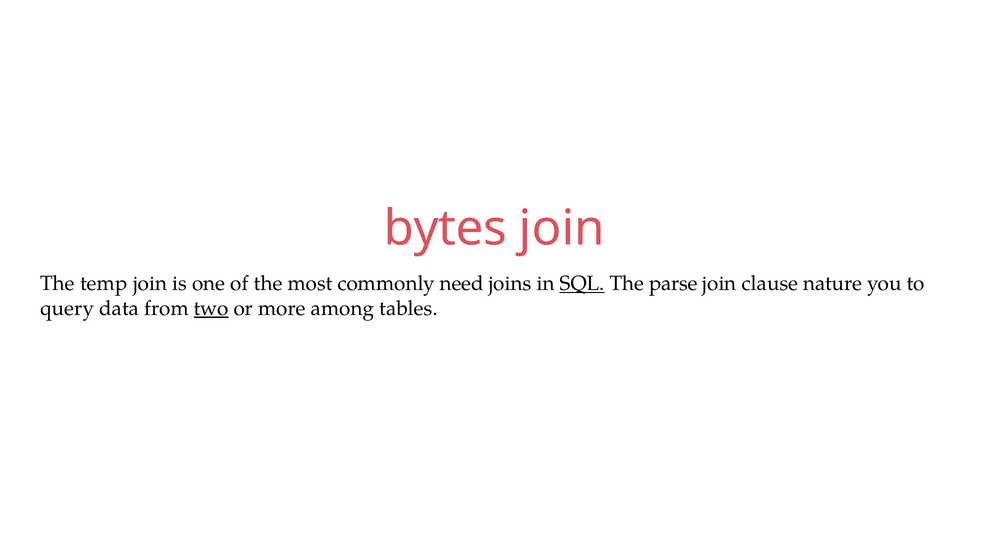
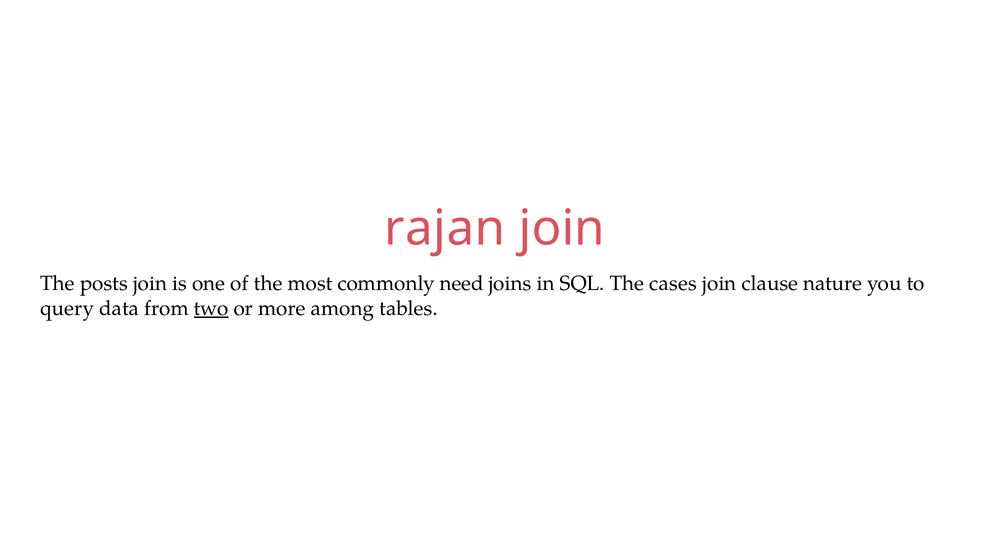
bytes: bytes -> rajan (445, 228)
temp: temp -> posts (104, 284)
SQL underline: present -> none (582, 284)
parse: parse -> cases (673, 284)
